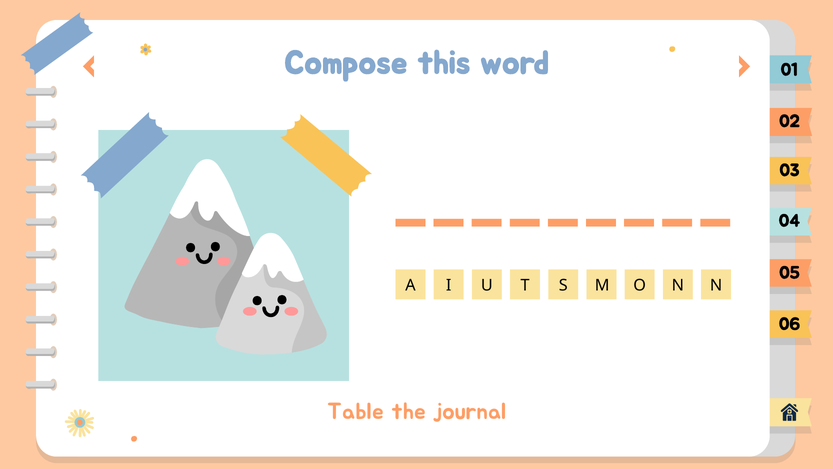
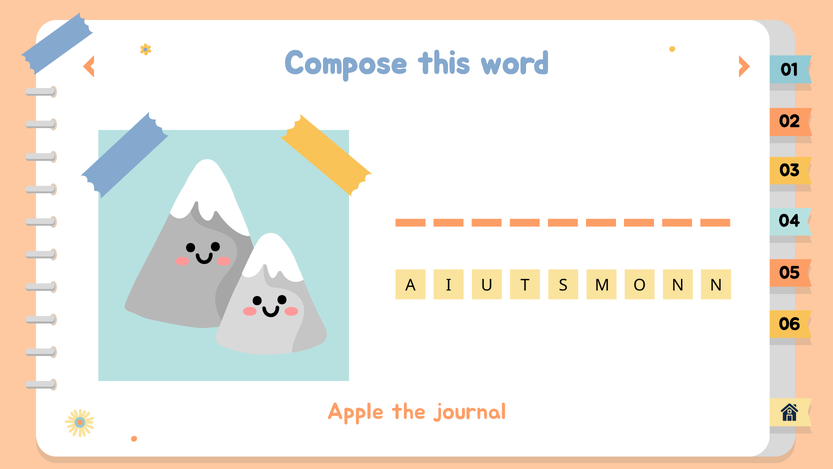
Table: Table -> Apple (356, 411)
